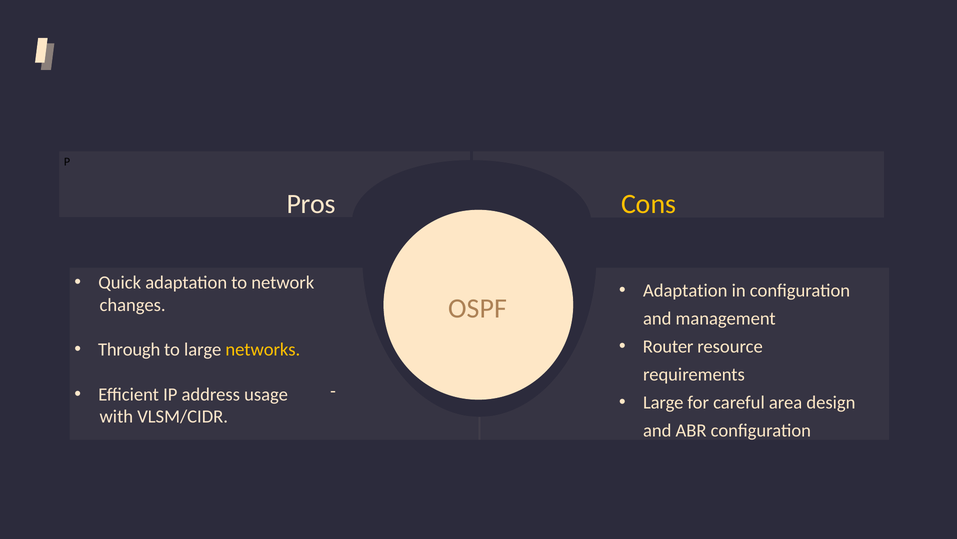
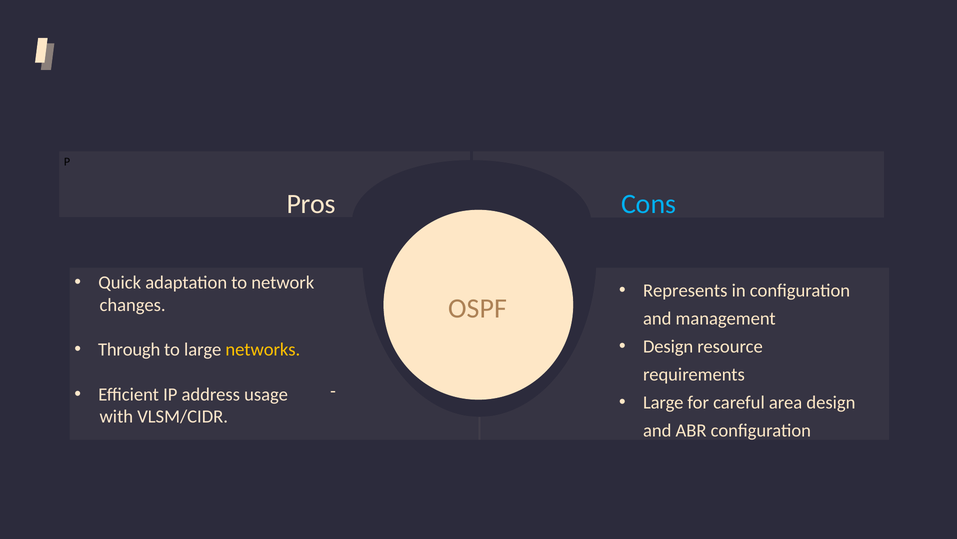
Cons colour: yellow -> light blue (649, 204)
Adaptation: Adaptation -> Represents (685, 290)
Router: Router -> Design (668, 346)
